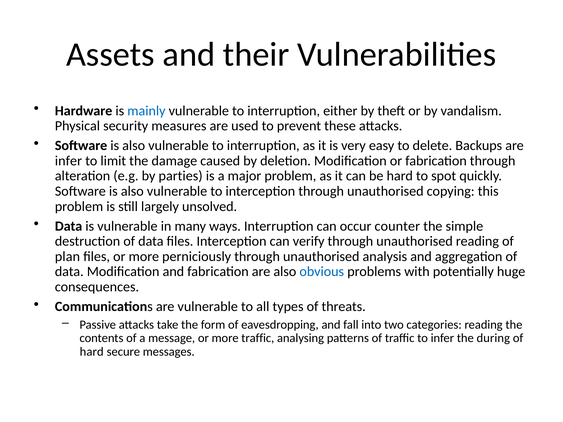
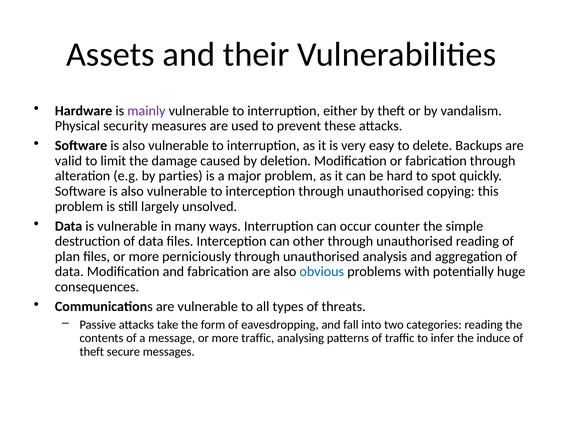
mainly colour: blue -> purple (146, 111)
infer: infer -> valid (68, 161)
verify: verify -> other (309, 241)
during: during -> induce (493, 338)
hard: hard -> theft (92, 352)
